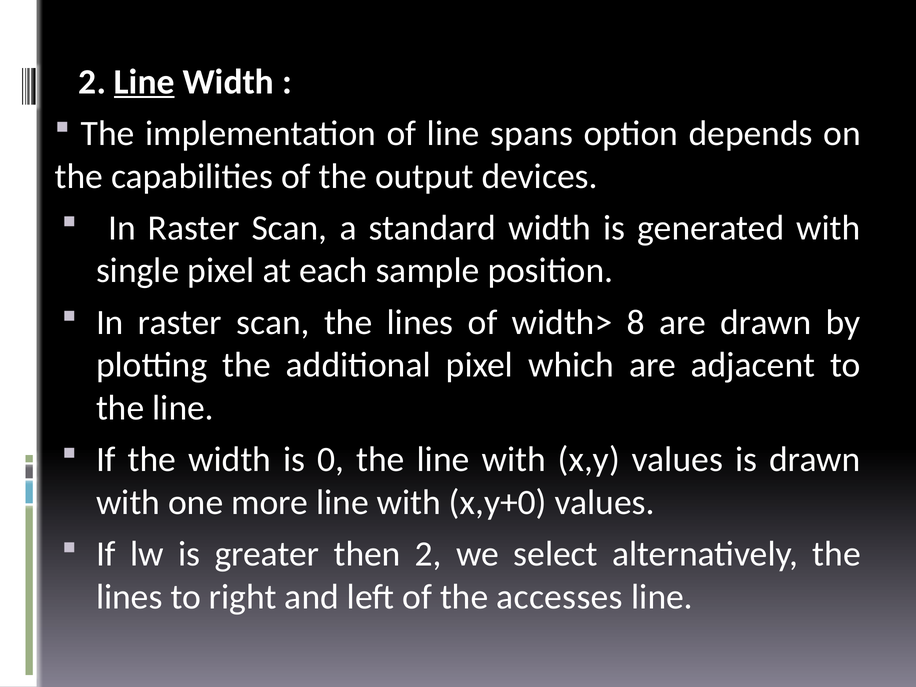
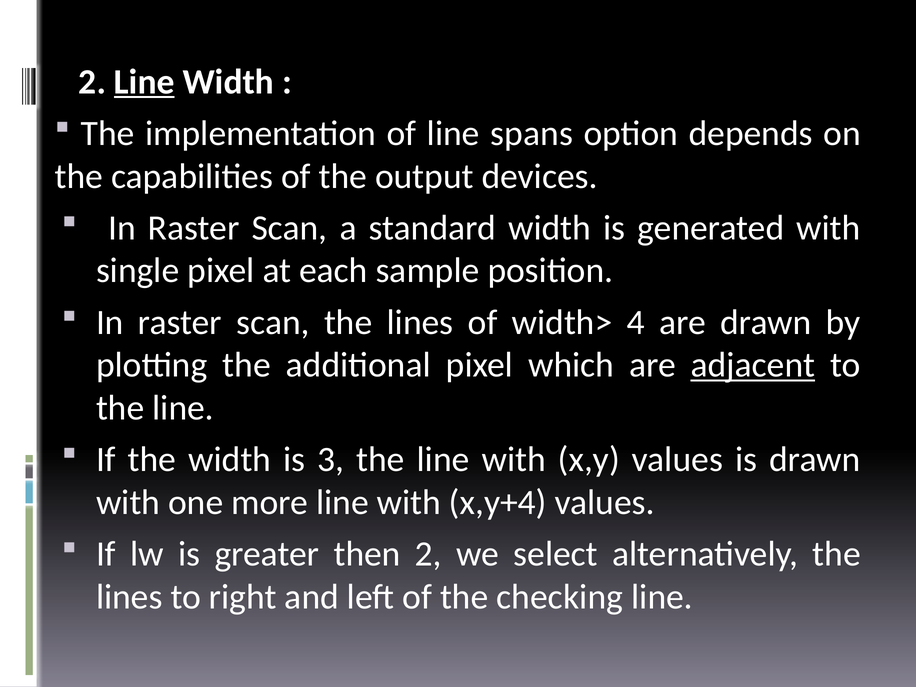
8: 8 -> 4 (636, 322)
adjacent underline: none -> present (753, 365)
0: 0 -> 3 (331, 460)
x,y+0: x,y+0 -> x,y+4 (498, 502)
accesses: accesses -> checking (560, 597)
